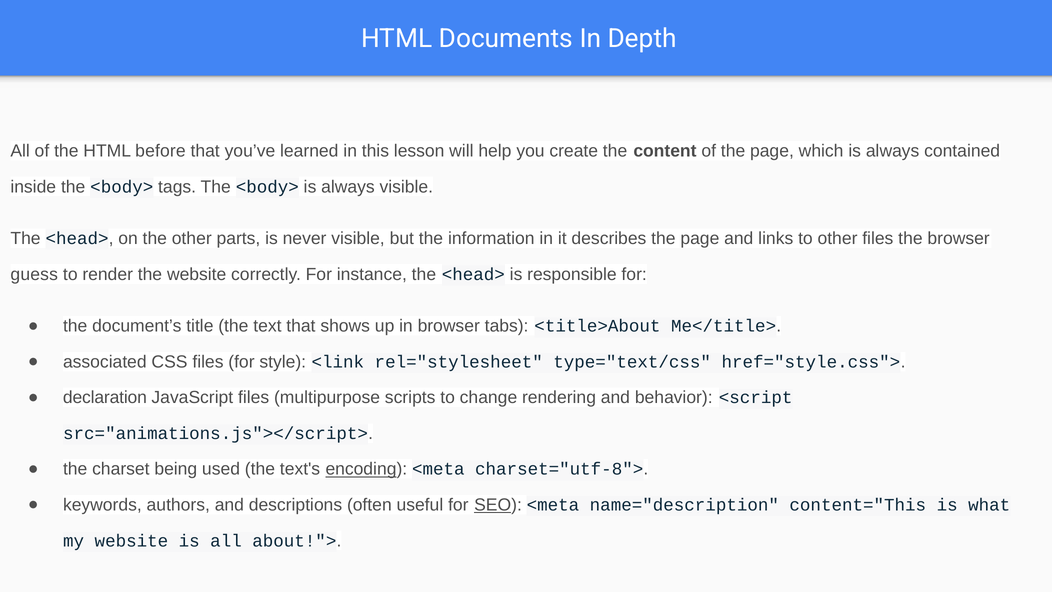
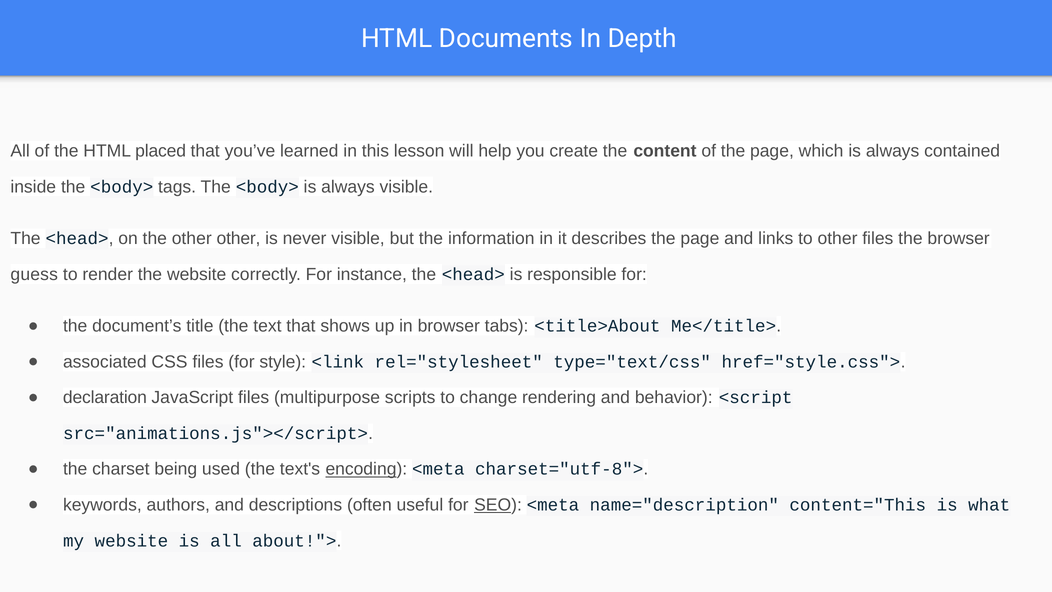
before: before -> placed (161, 151)
other parts: parts -> other (239, 238)
